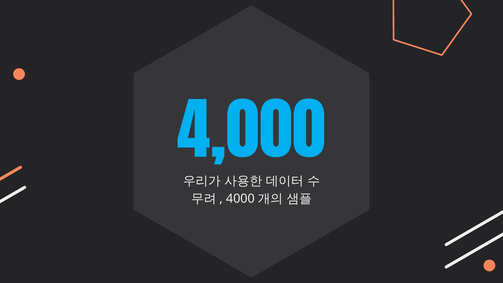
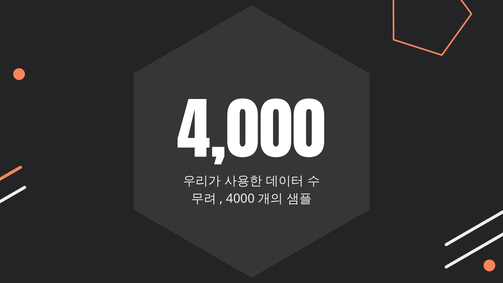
4,000 colour: light blue -> white (251, 135)
